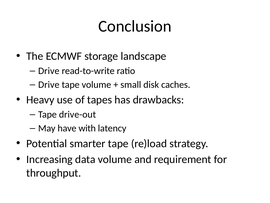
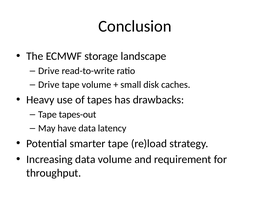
drive-out: drive-out -> tapes-out (78, 114)
have with: with -> data (87, 128)
